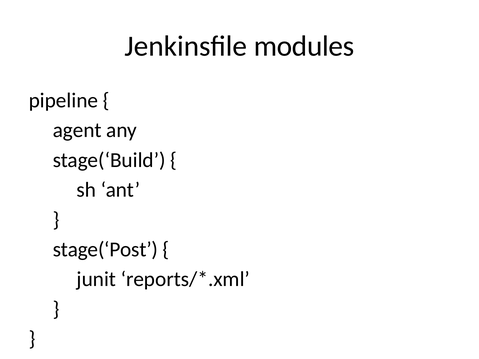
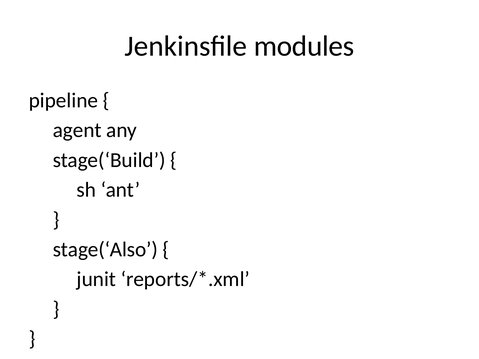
stage(‘Post: stage(‘Post -> stage(‘Also (105, 250)
